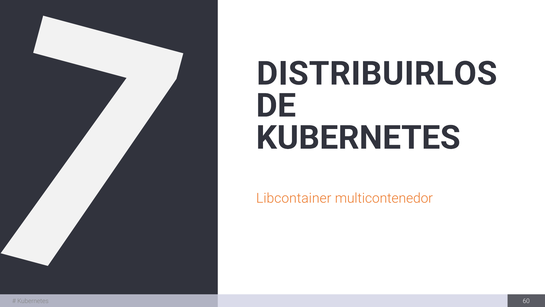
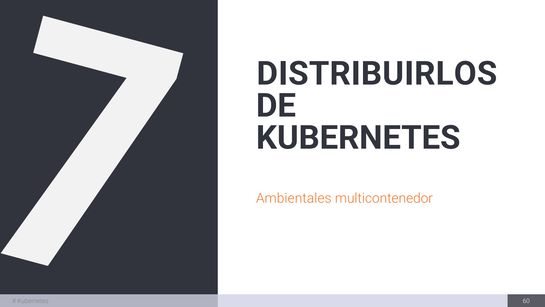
Libcontainer: Libcontainer -> Ambientales (294, 198)
